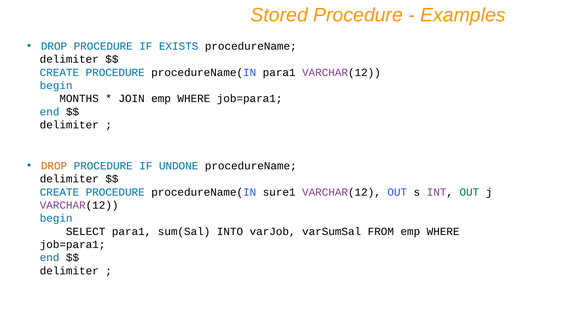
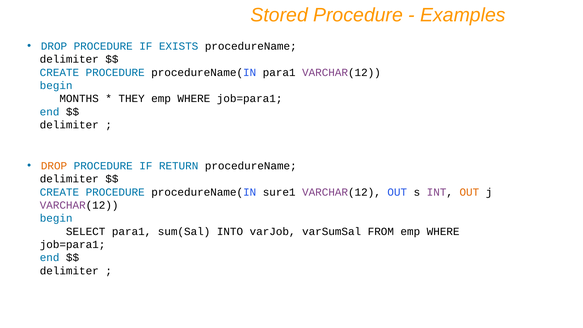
JOIN: JOIN -> THEY (132, 99)
UNDONE: UNDONE -> RETURN (179, 166)
OUT colour: green -> orange (469, 192)
